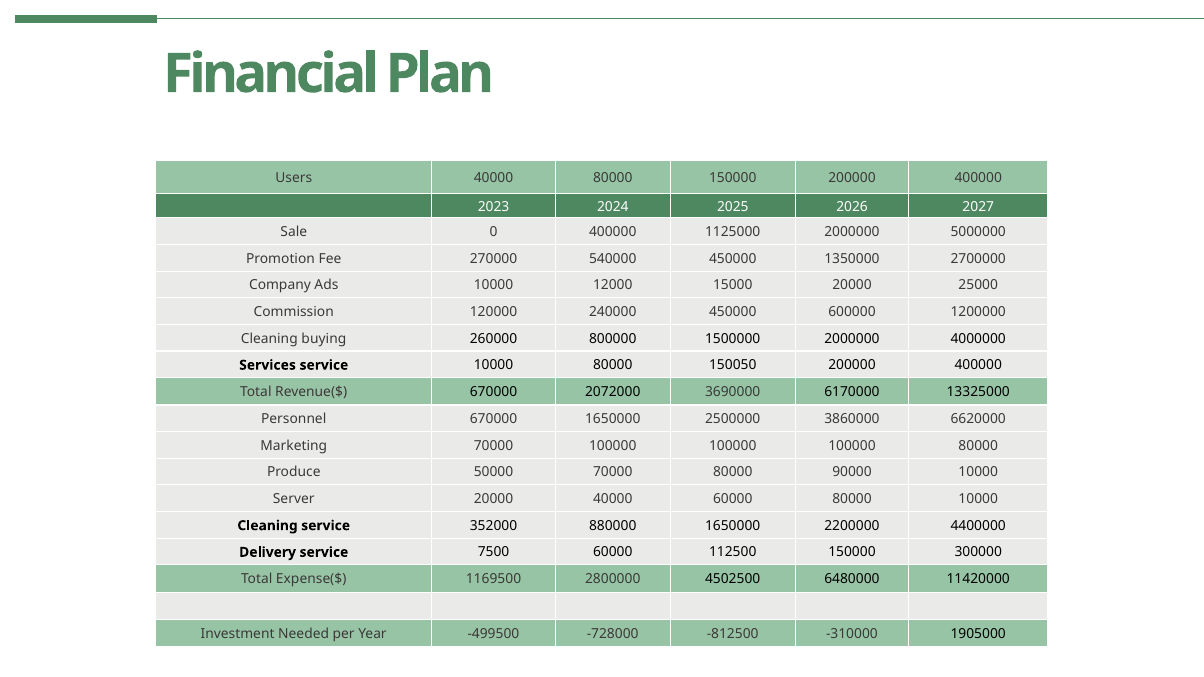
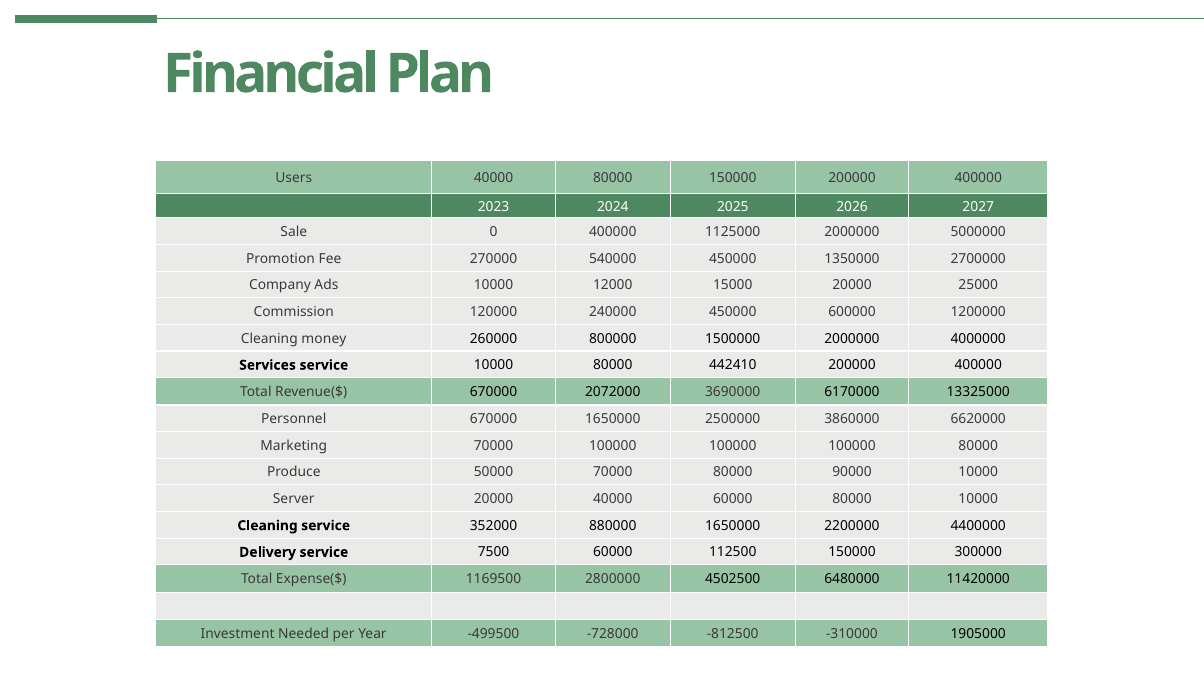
buying: buying -> money (324, 339)
150050: 150050 -> 442410 (733, 365)
